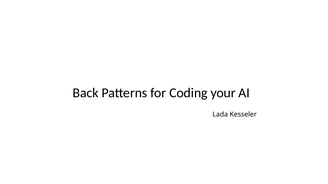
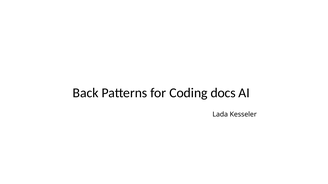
your: your -> docs (223, 93)
